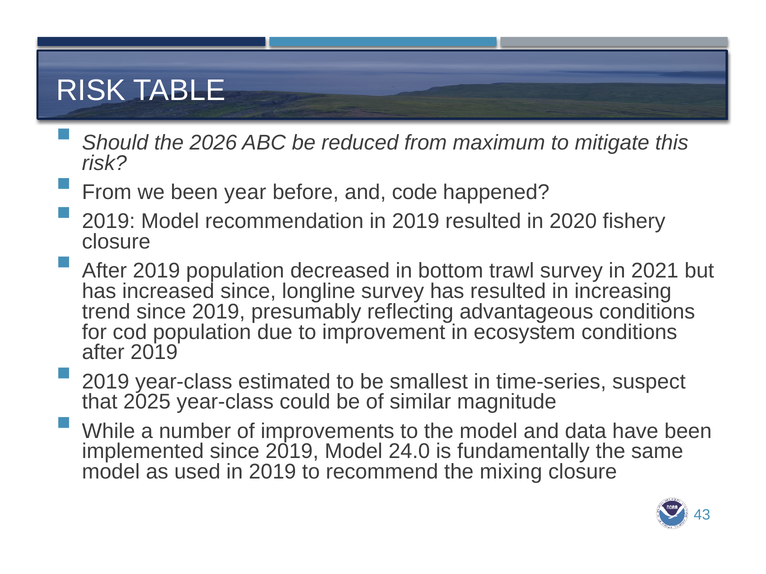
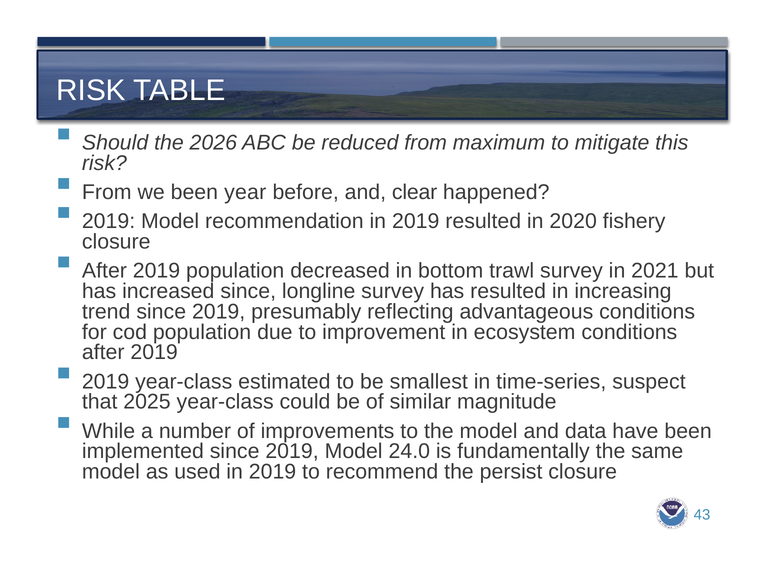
code: code -> clear (415, 192)
mixing: mixing -> persist (511, 472)
